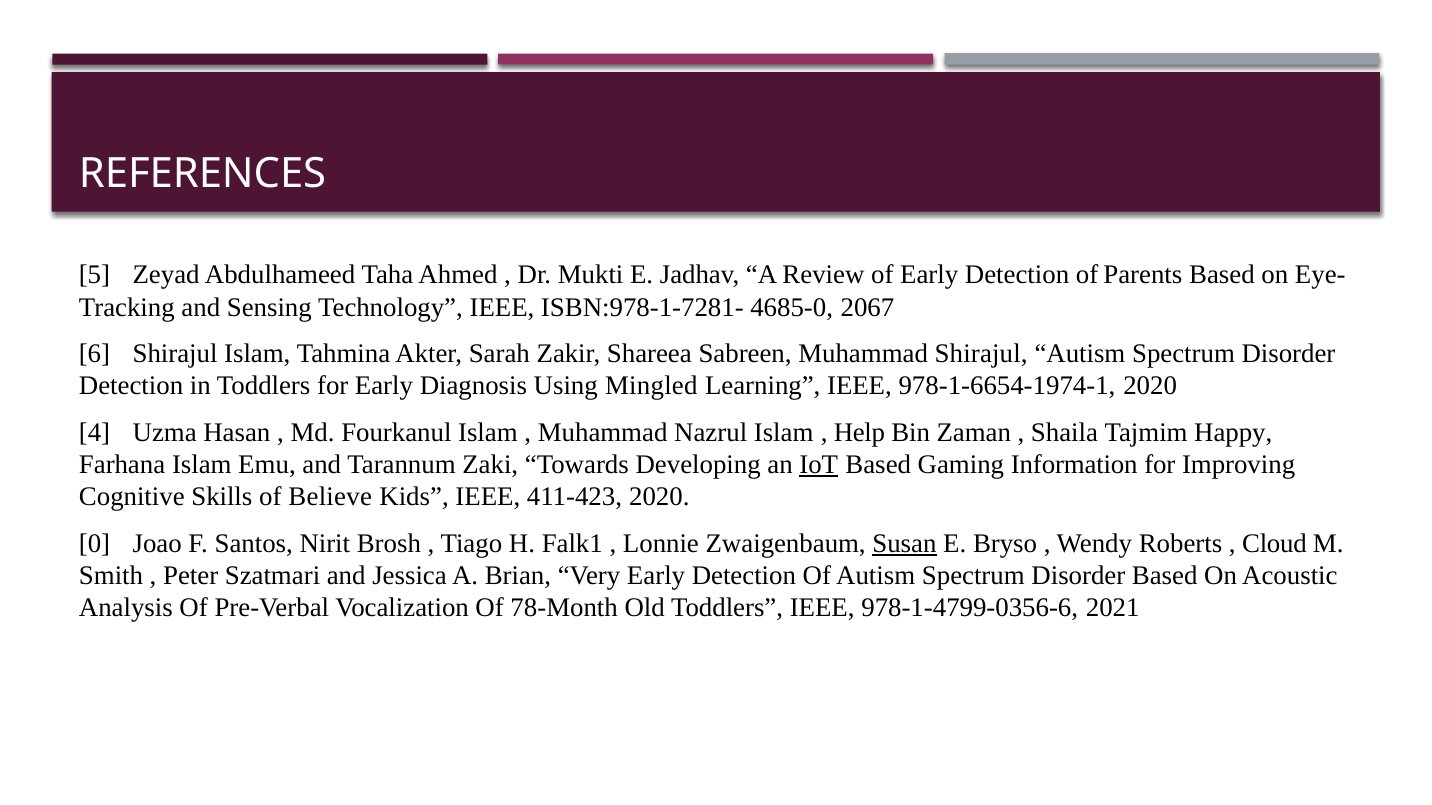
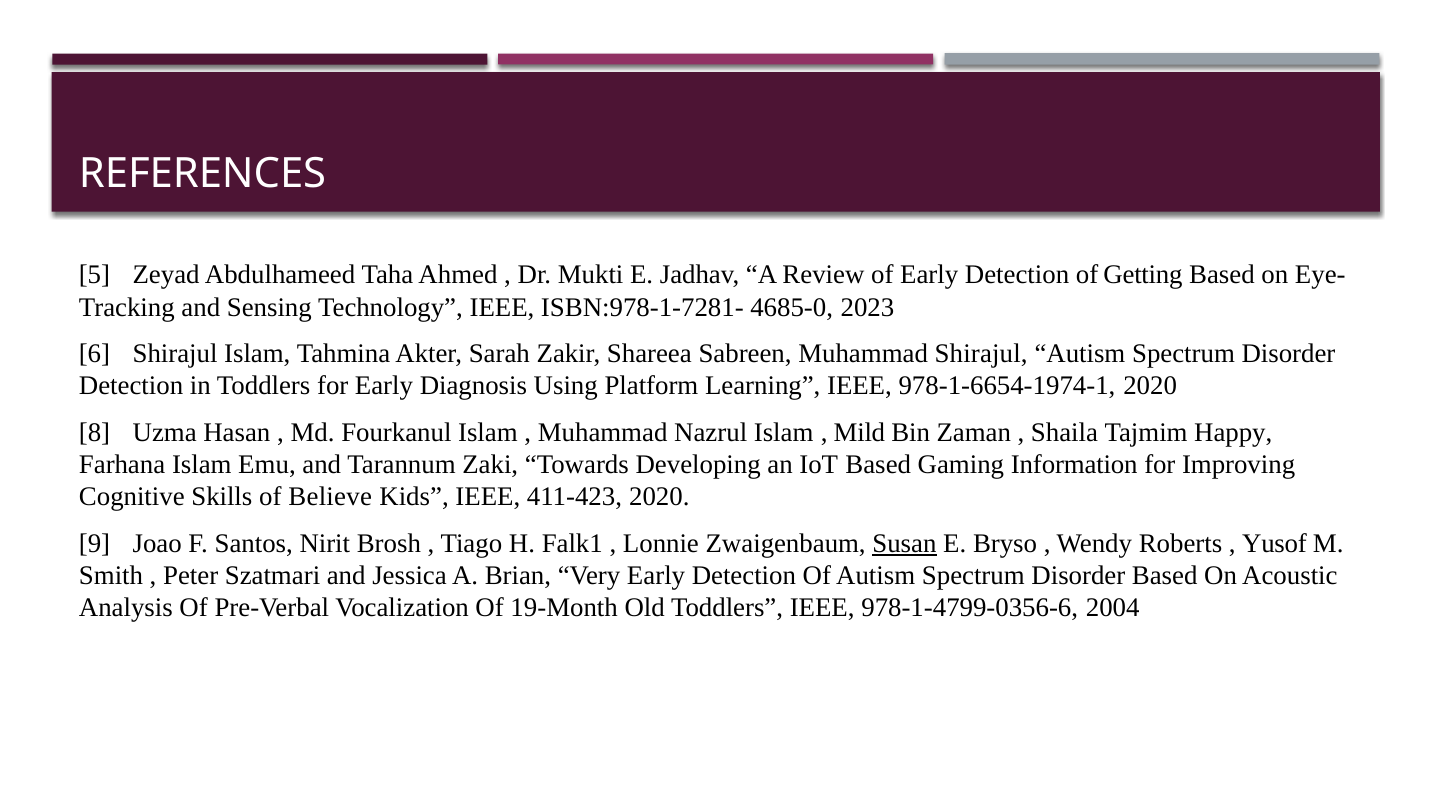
Parents: Parents -> Getting (1143, 275)
2067: 2067 -> 2023 (867, 308)
Mingled: Mingled -> Platform (651, 386)
4: 4 -> 8 (95, 433)
Help: Help -> Mild (859, 433)
IoT underline: present -> none (819, 465)
0: 0 -> 9 (95, 544)
Cloud: Cloud -> Yusof (1274, 544)
78-Month: 78-Month -> 19-Month (564, 608)
2021: 2021 -> 2004 (1113, 608)
